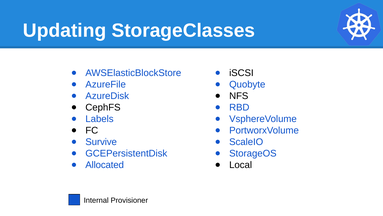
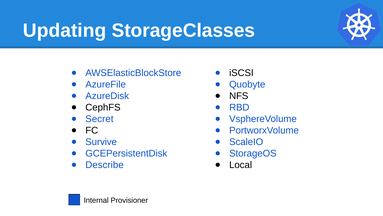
Labels: Labels -> Secret (99, 119)
Allocated: Allocated -> Describe (105, 165)
